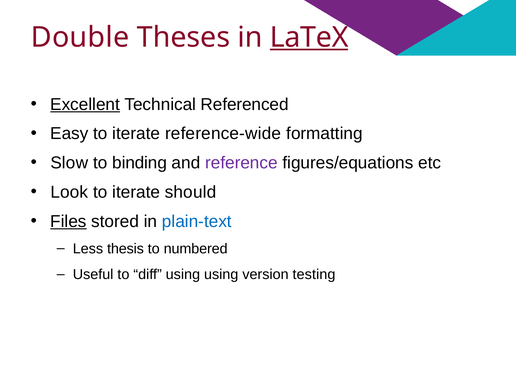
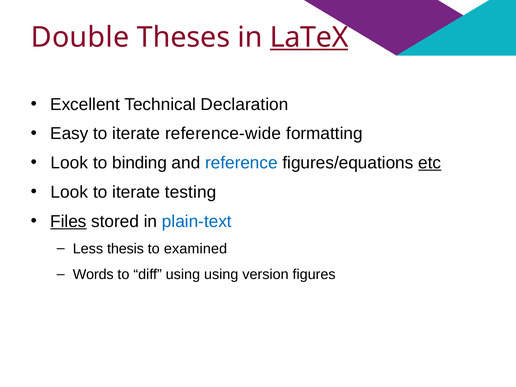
Excellent underline: present -> none (85, 104)
Referenced: Referenced -> Declaration (245, 104)
Slow: Slow -> Look (69, 163)
reference colour: purple -> blue (241, 163)
etc underline: none -> present (430, 163)
should: should -> testing (191, 192)
numbered: numbered -> examined (196, 249)
Useful: Useful -> Words (93, 275)
testing: testing -> figures (314, 275)
